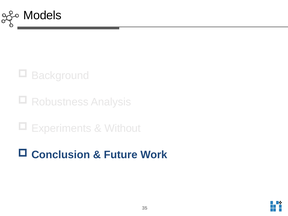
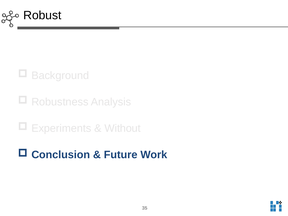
Models: Models -> Robust (42, 15)
